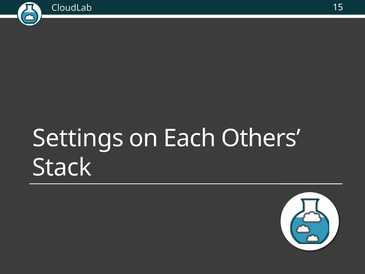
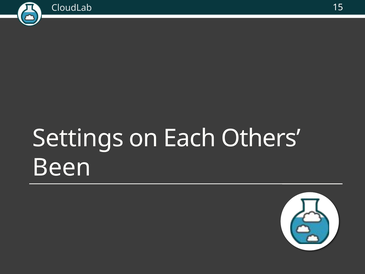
Stack: Stack -> Been (62, 167)
